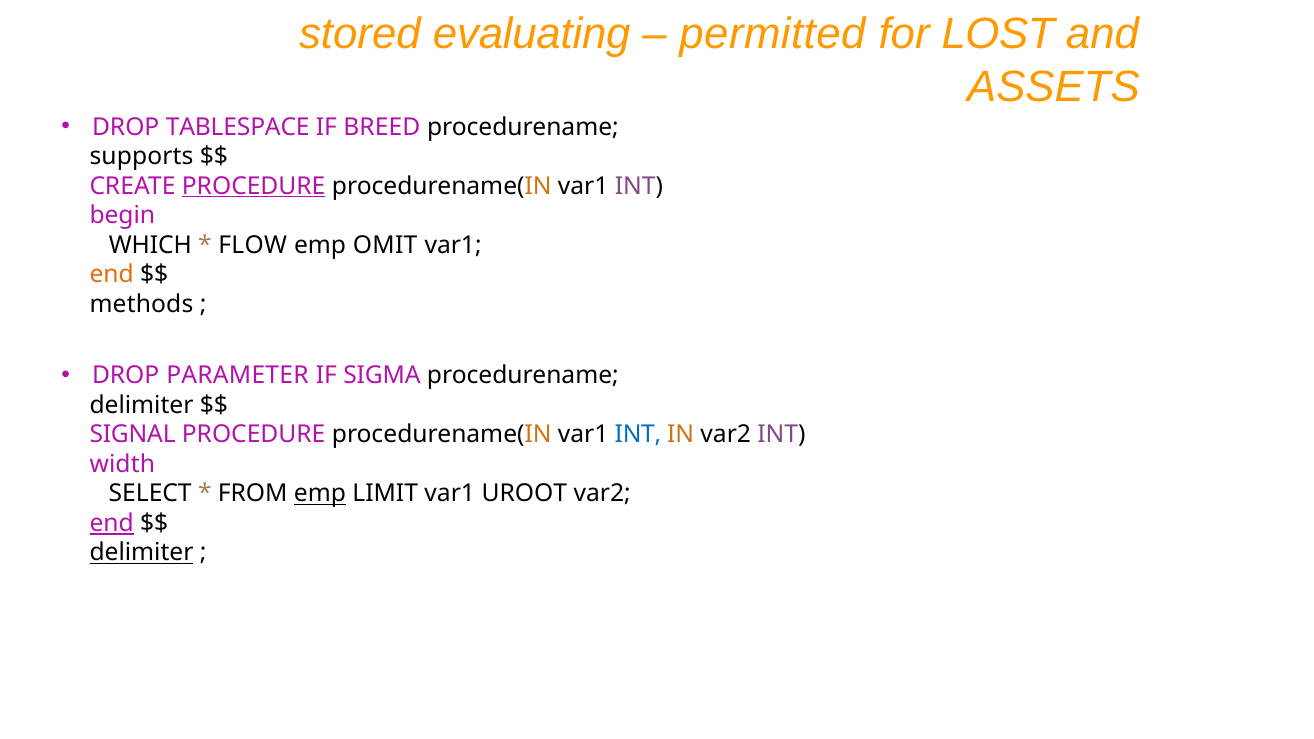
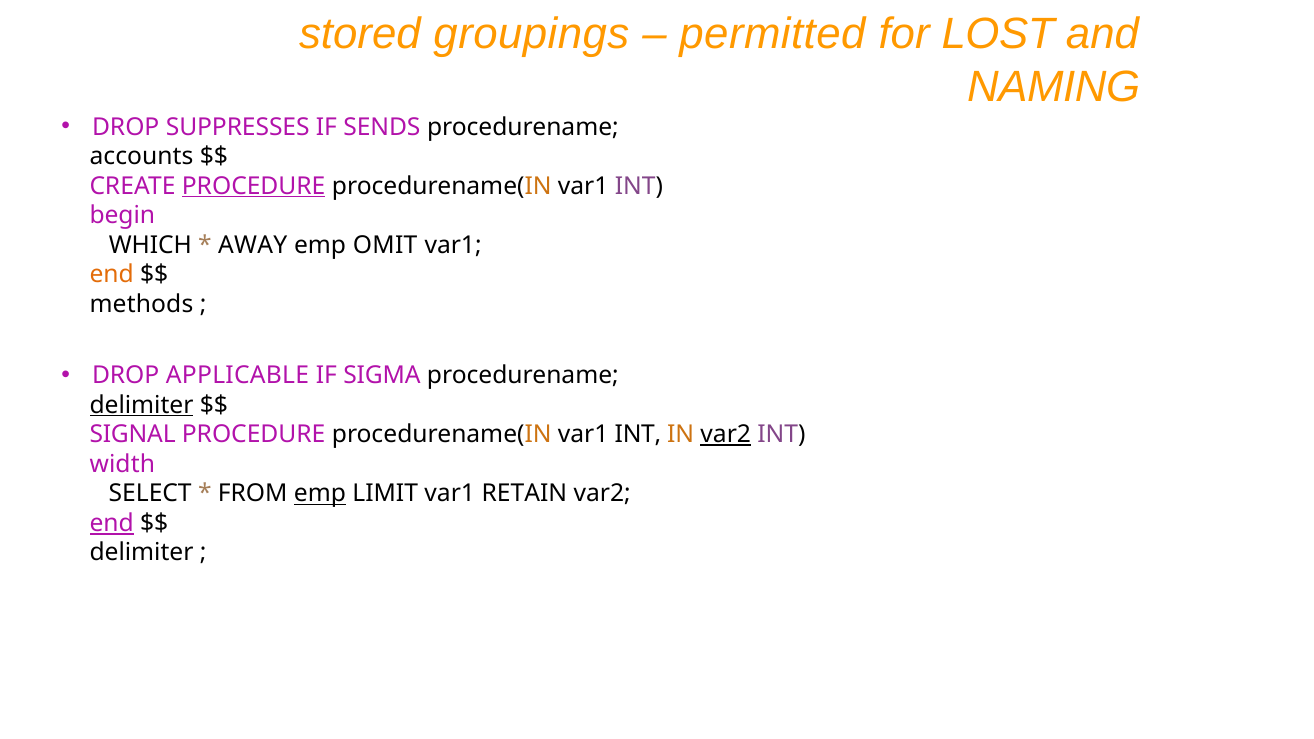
evaluating: evaluating -> groupings (531, 34)
ASSETS: ASSETS -> NAMING (1054, 87)
TABLESPACE: TABLESPACE -> SUPPRESSES (238, 127)
BREED: BREED -> SENDS (382, 127)
supports: supports -> accounts (141, 157)
FLOW: FLOW -> AWAY (253, 245)
PARAMETER: PARAMETER -> APPLICABLE (237, 376)
delimiter underline: none -> present (141, 405)
INT colour: blue -> black (638, 435)
var2 underline: none -> present (726, 435)
UROOT: UROOT -> RETAIN (524, 494)
delimiter underline: present -> none (141, 553)
